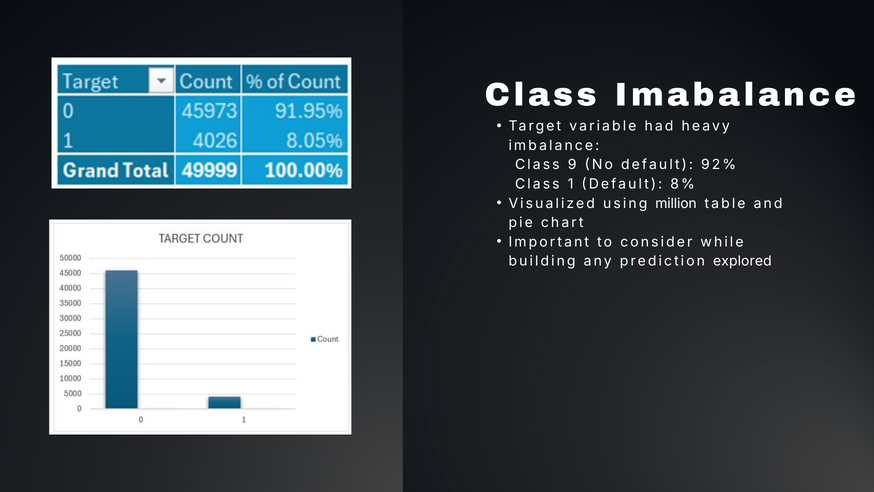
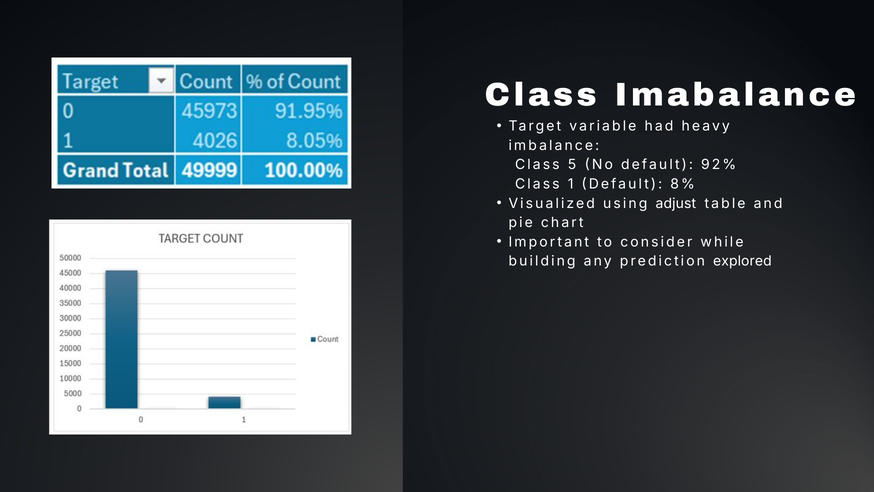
9: 9 -> 5 (572, 165)
million: million -> adjust (676, 203)
